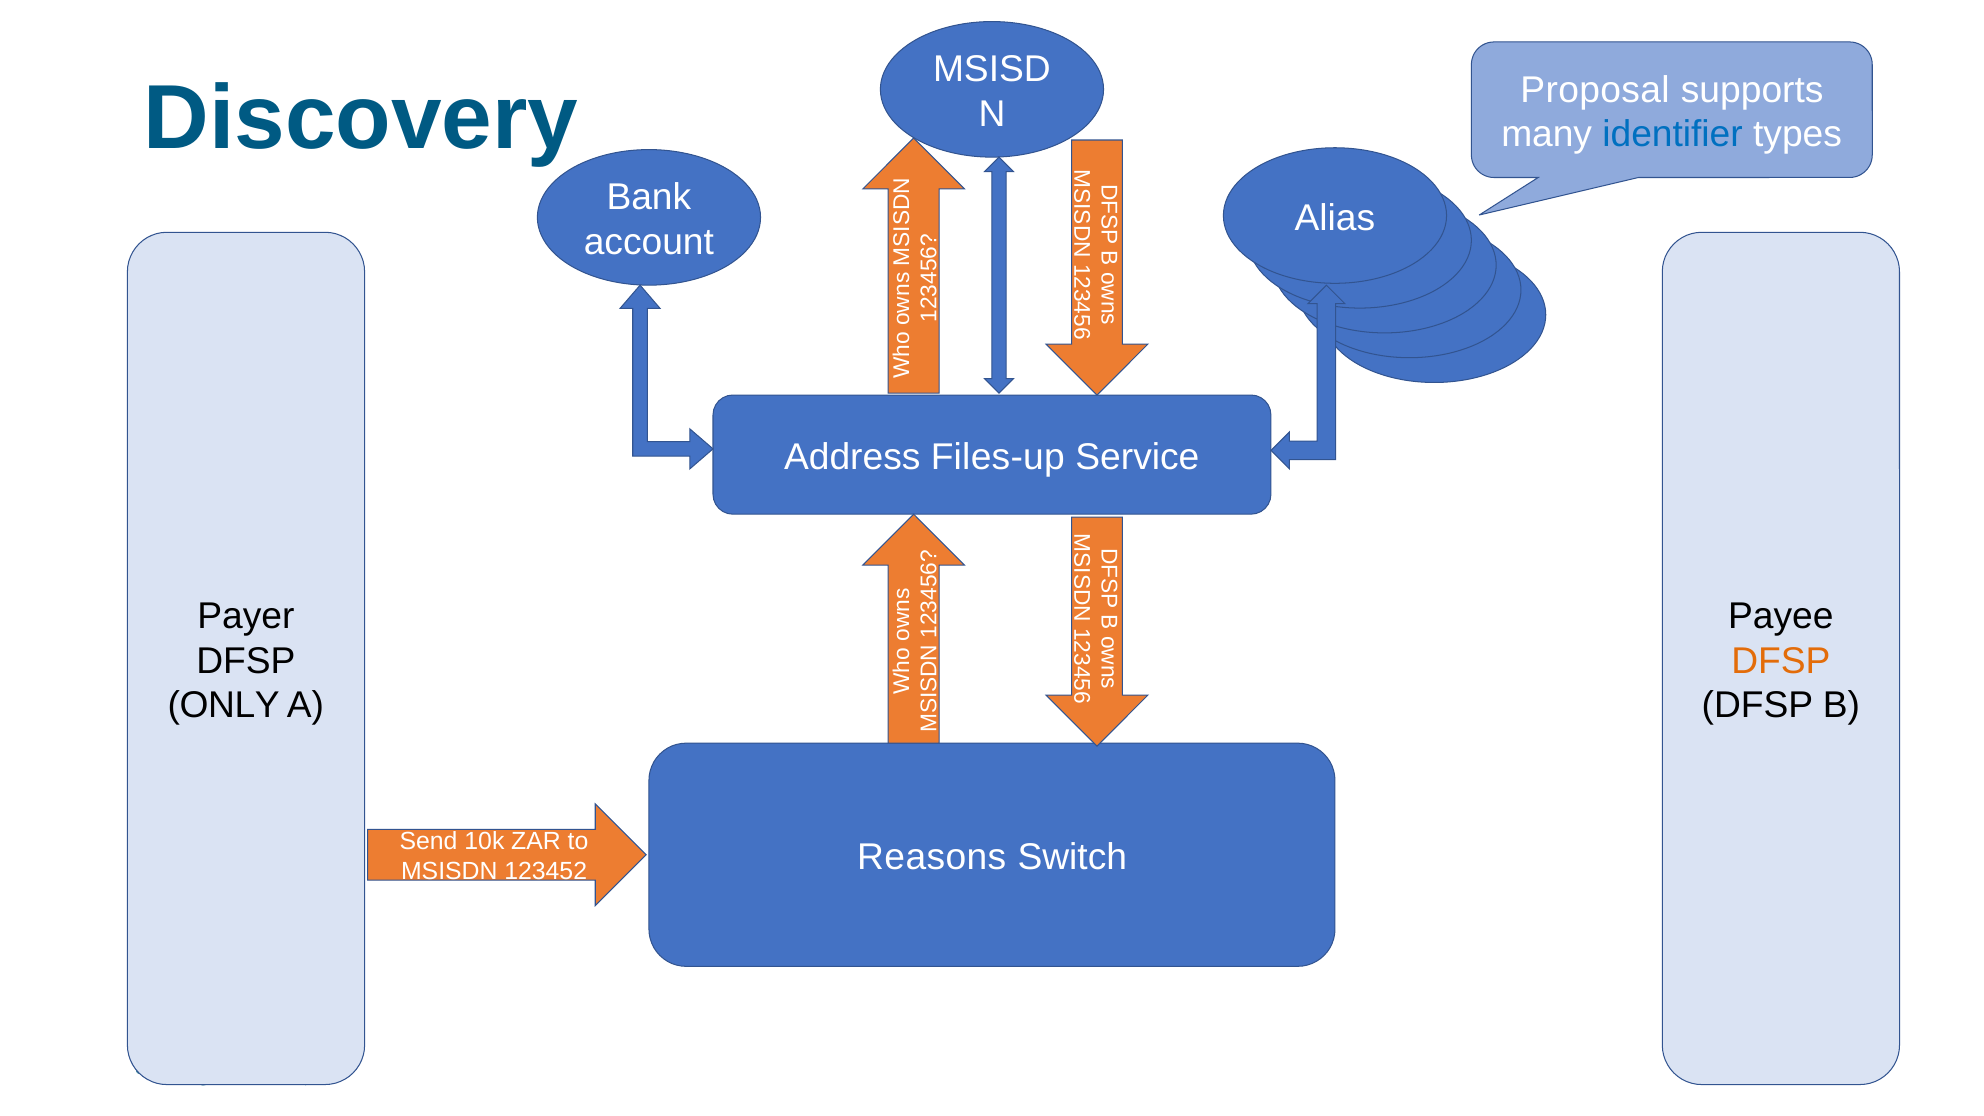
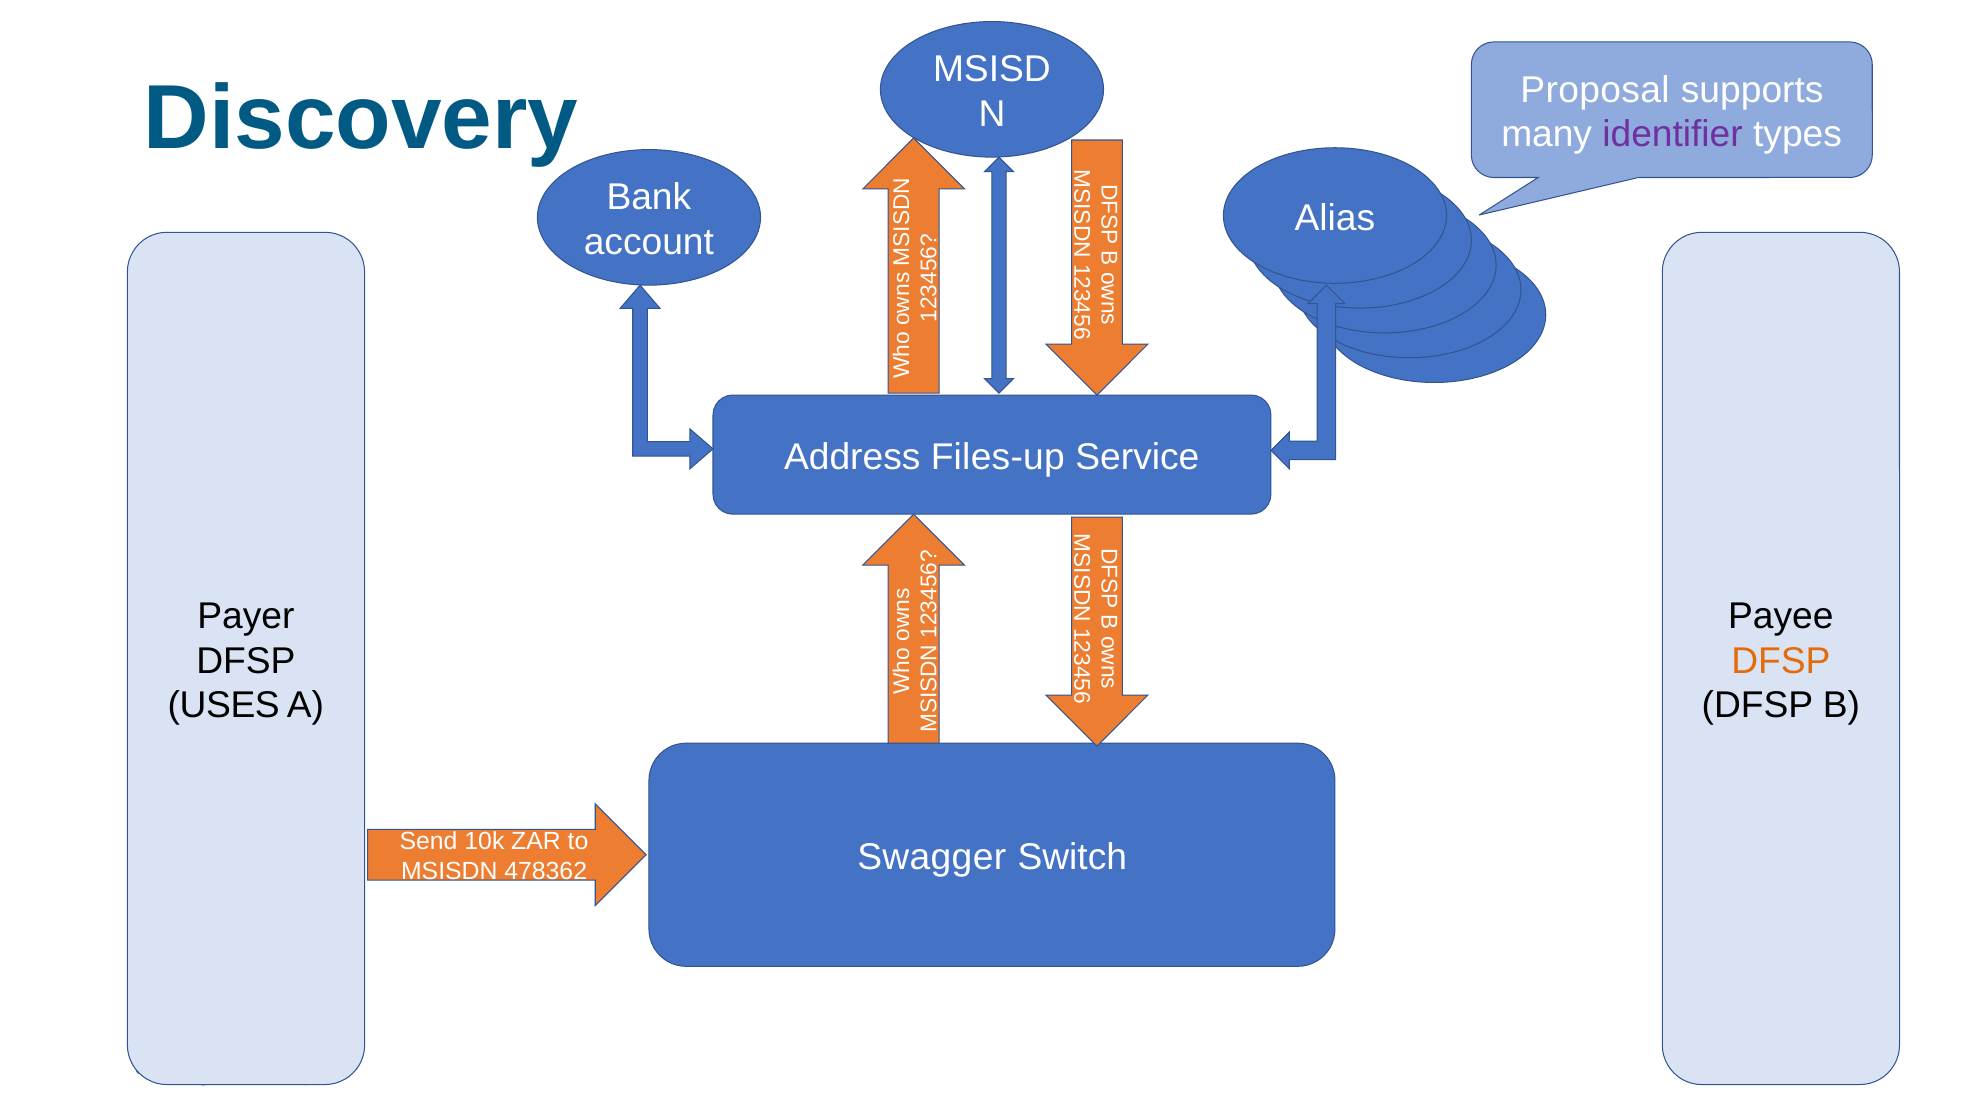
identifier colour: blue -> purple (1673, 135)
ONLY: ONLY -> USES (224, 706)
Reasons: Reasons -> Swagger (932, 857)
123452: 123452 -> 478362 (546, 871)
